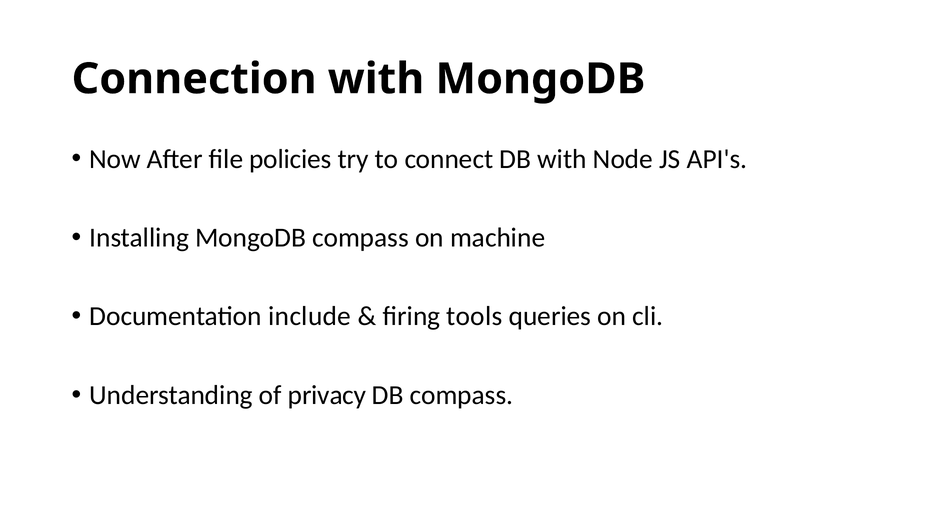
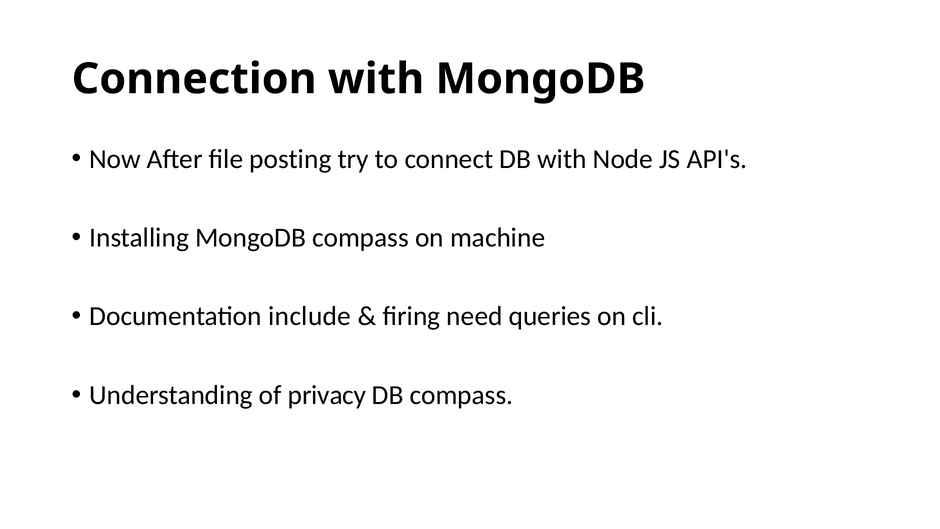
policies: policies -> posting (290, 159)
tools: tools -> need (475, 316)
